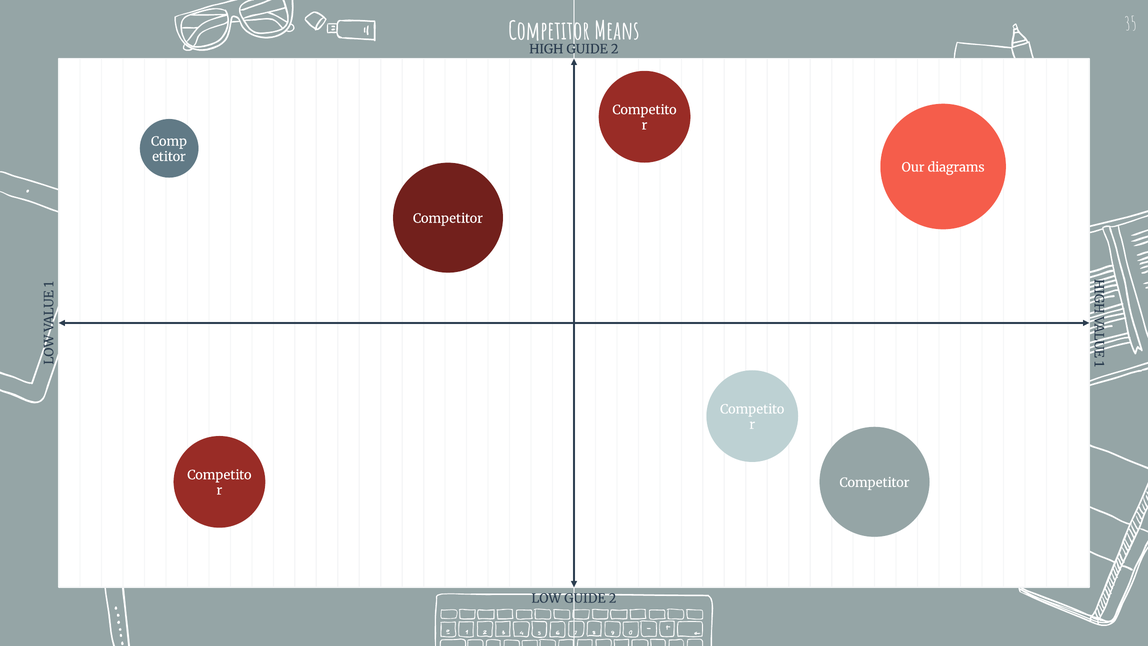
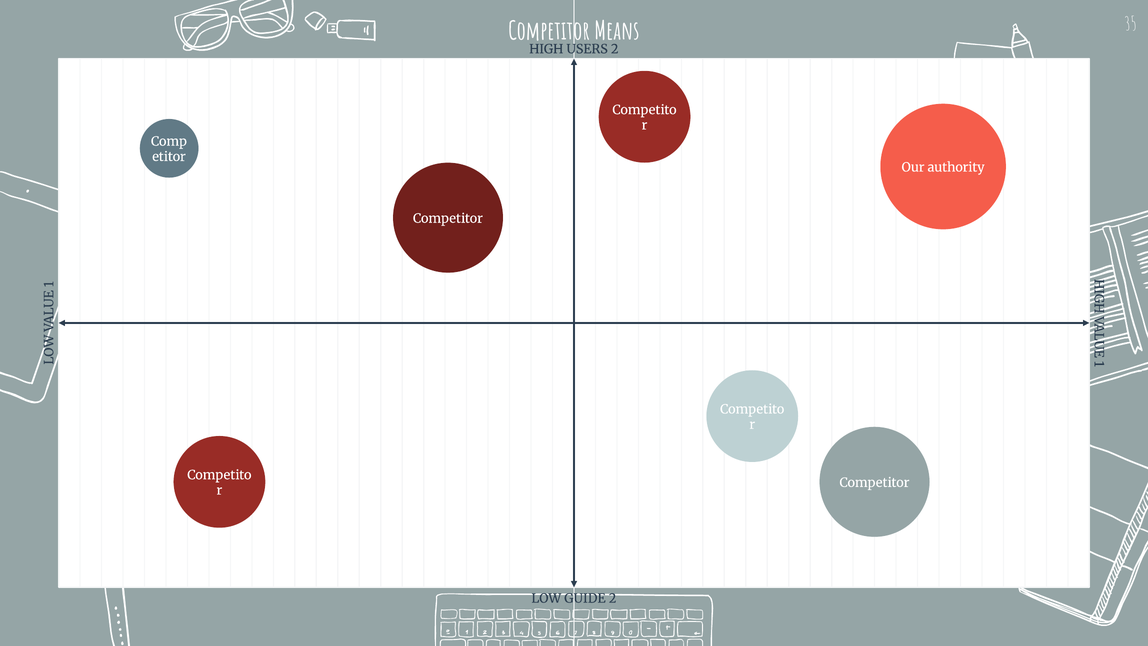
HIGH GUIDE: GUIDE -> USERS (587, 49)
diagrams: diagrams -> authority (956, 167)
